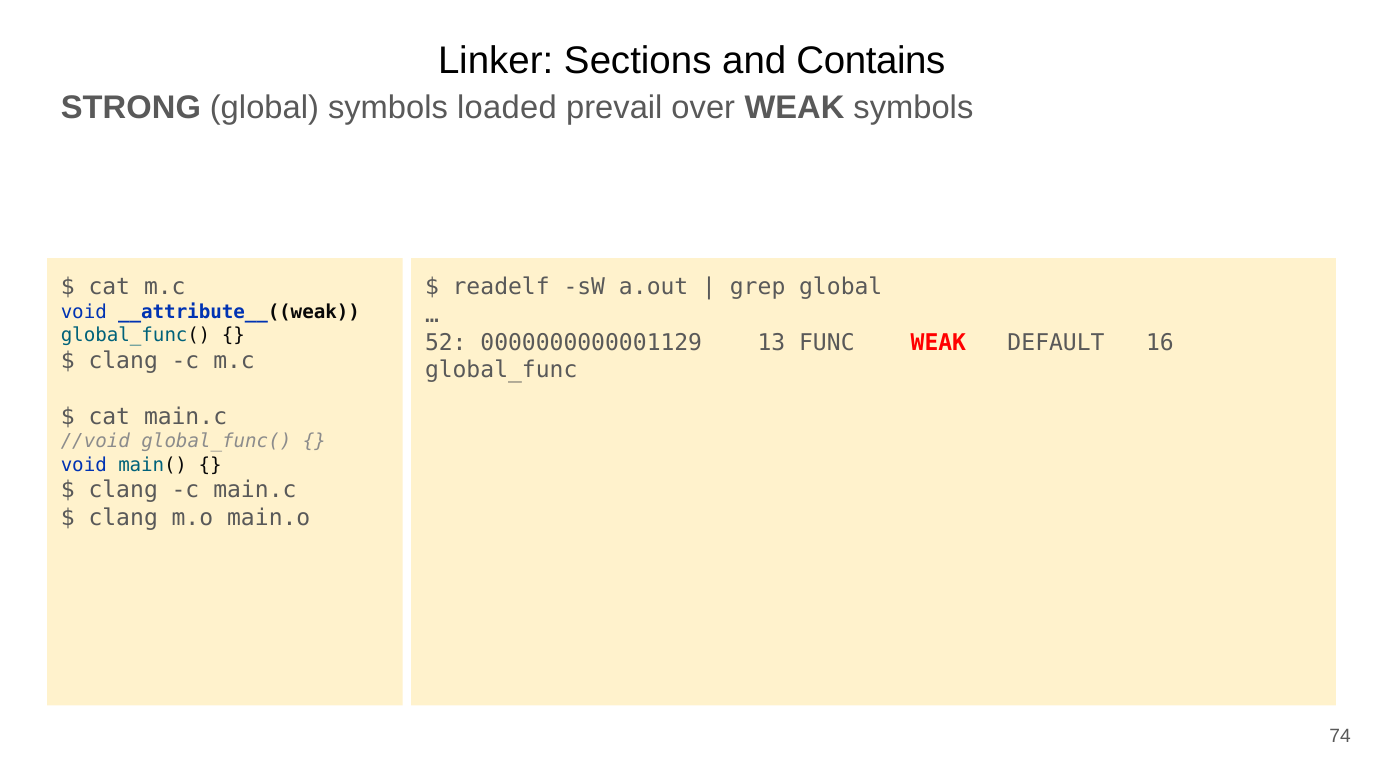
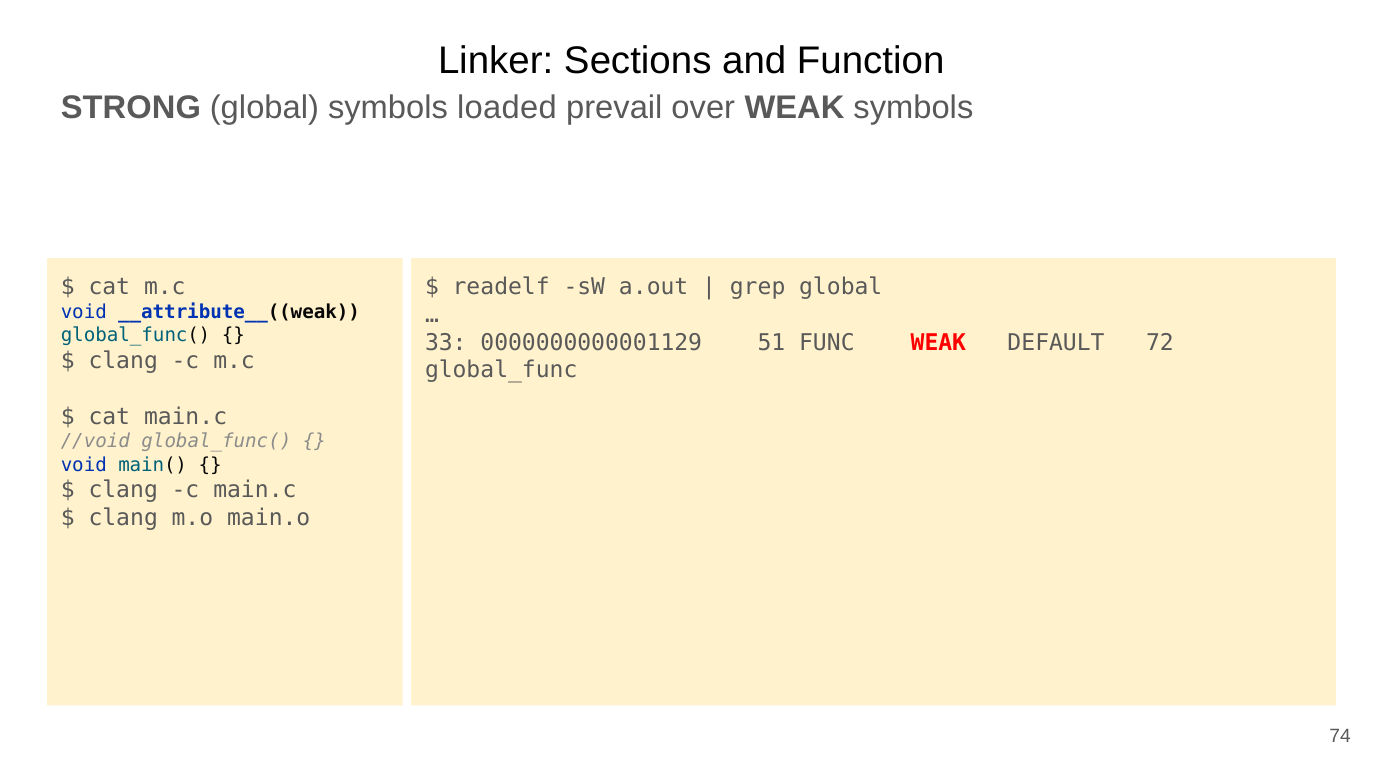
Contains: Contains -> Function (871, 60)
52: 52 -> 33 (446, 343)
13: 13 -> 51 (771, 343)
16: 16 -> 72 (1160, 343)
